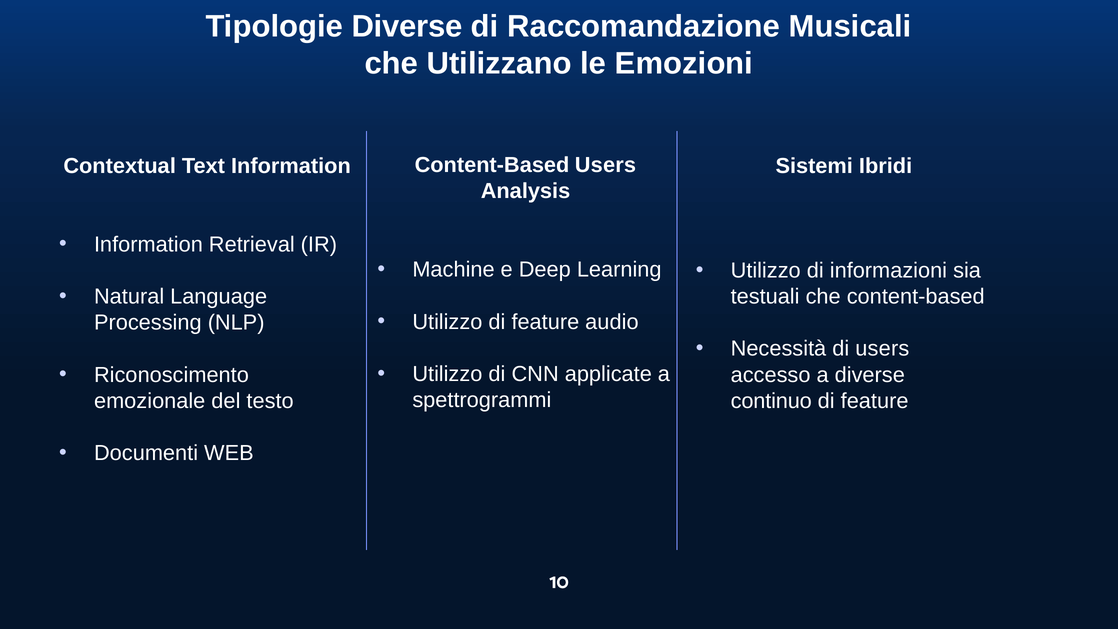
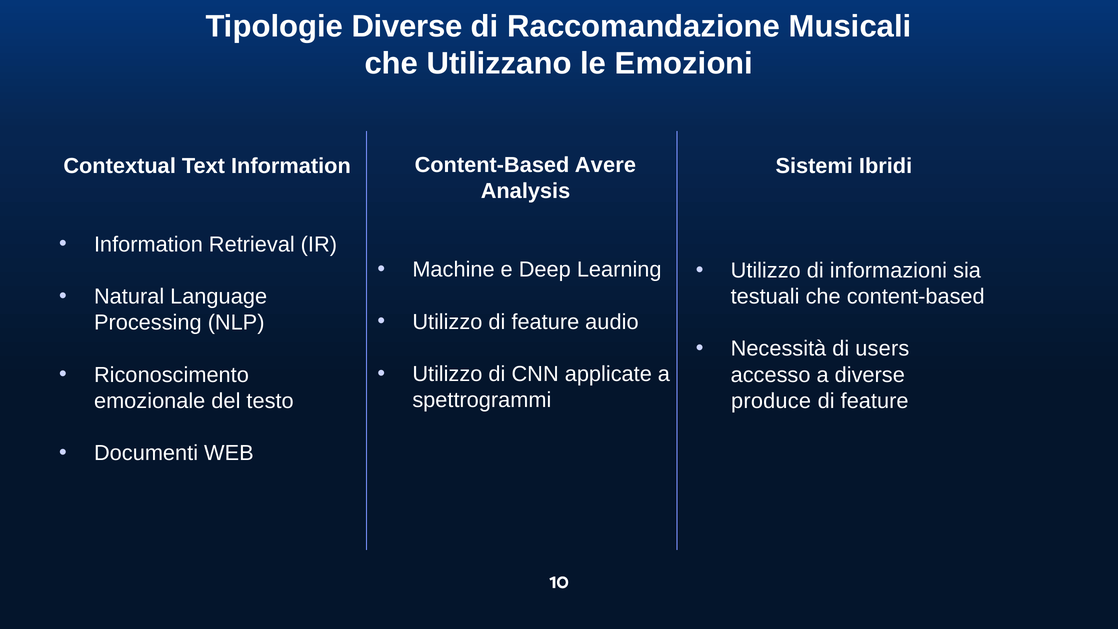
Content-Based Users: Users -> Avere (605, 165)
continuo: continuo -> produce (771, 401)
